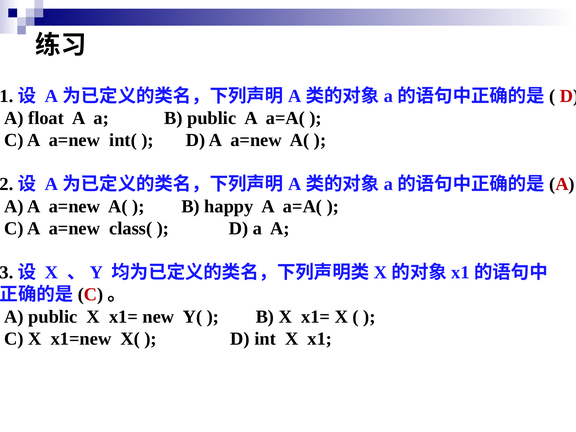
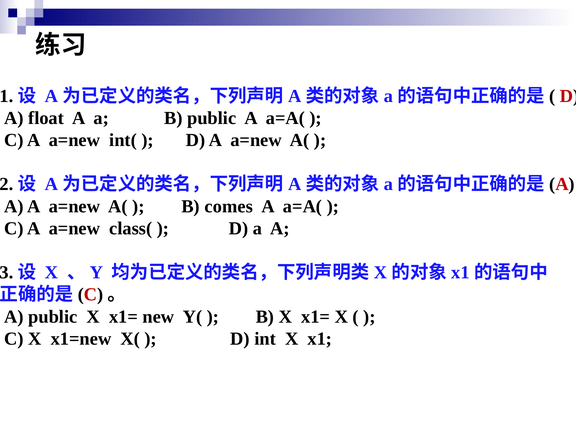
happy: happy -> comes (229, 206)
